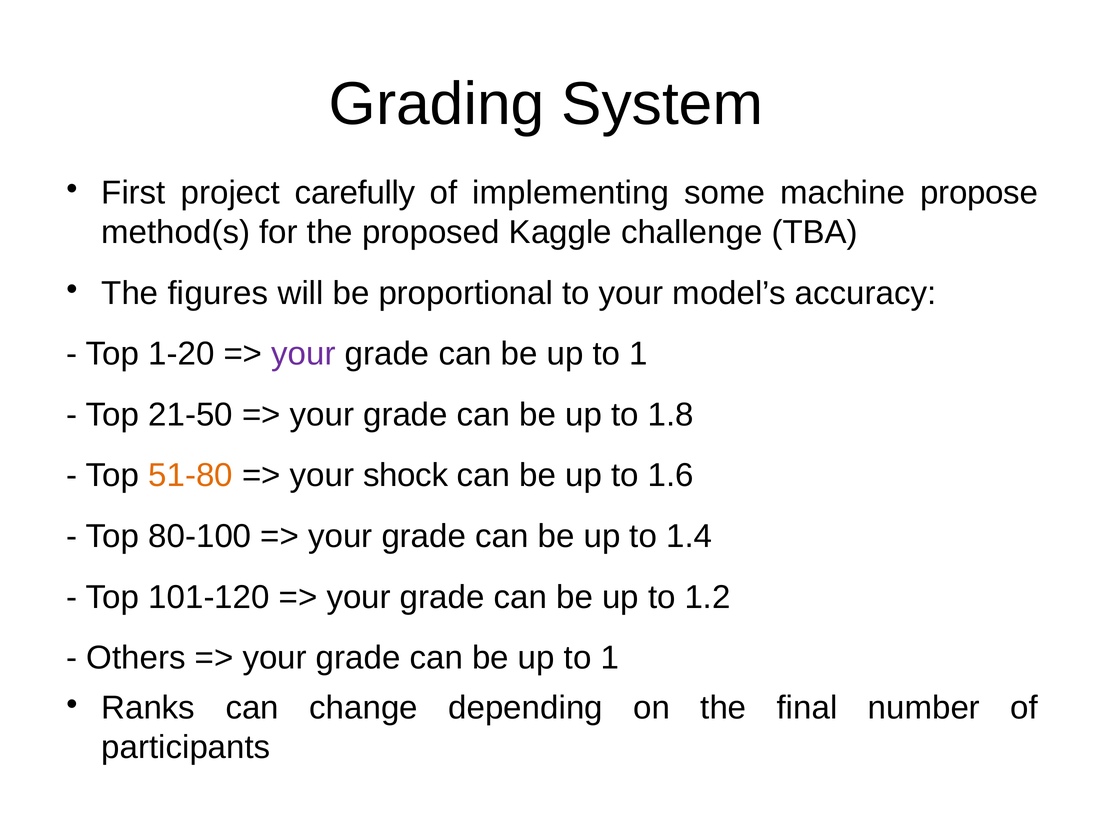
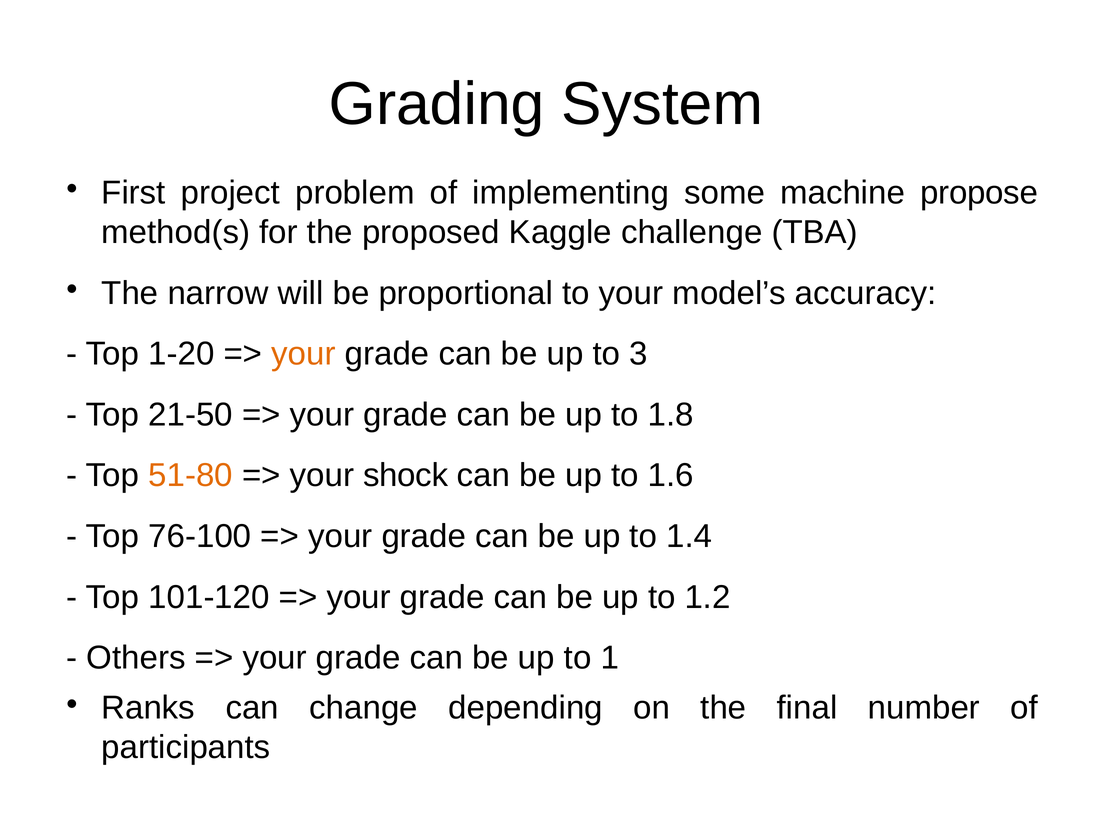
carefully: carefully -> problem (355, 193)
figures: figures -> narrow (218, 293)
your colour: purple -> orange (304, 354)
1: 1 -> 3 (639, 354)
80-100: 80-100 -> 76-100 (200, 536)
